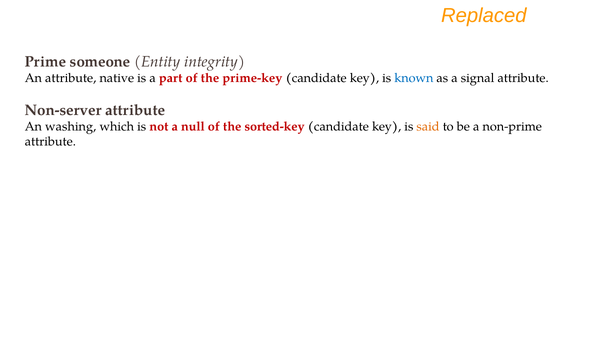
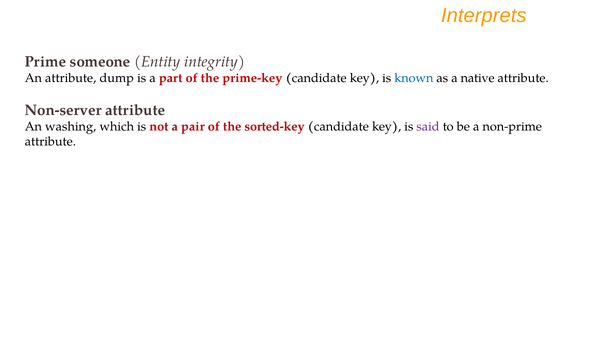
Replaced: Replaced -> Interprets (484, 16)
native: native -> dump (117, 78)
signal: signal -> native (478, 78)
null: null -> pair (193, 127)
said colour: orange -> purple (428, 127)
